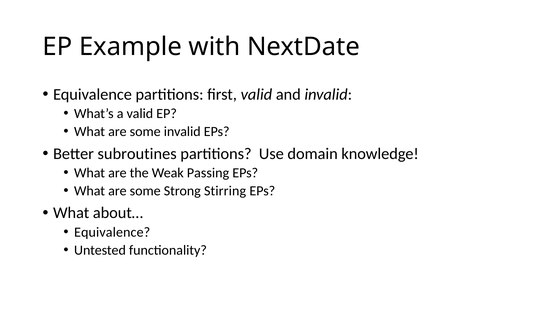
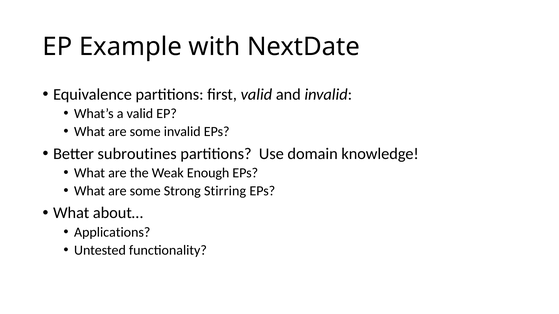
Passing: Passing -> Enough (208, 173)
Equivalence: Equivalence -> Applications (112, 233)
